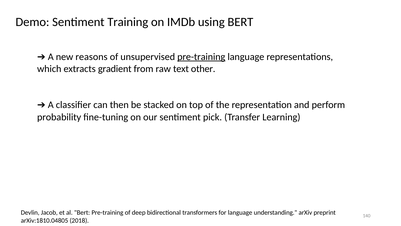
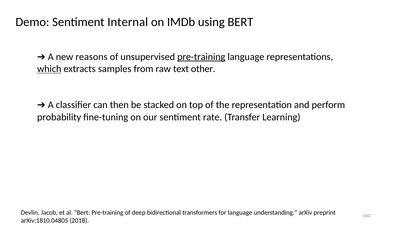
Training: Training -> Internal (128, 22)
which underline: none -> present (49, 69)
gradient: gradient -> samples (115, 69)
pick: pick -> rate (213, 117)
